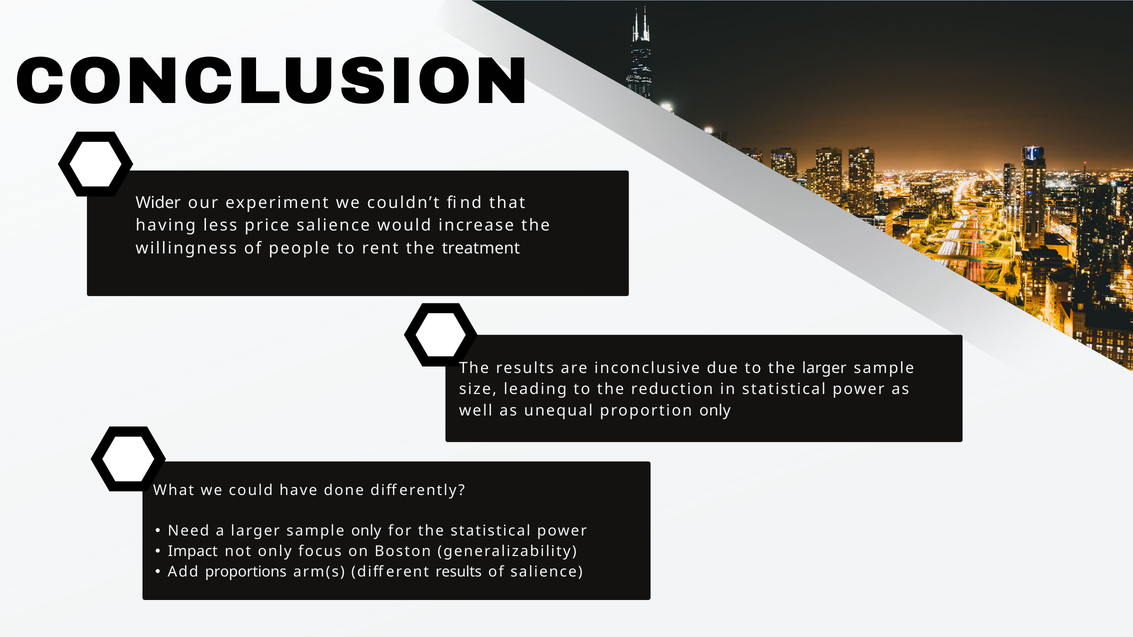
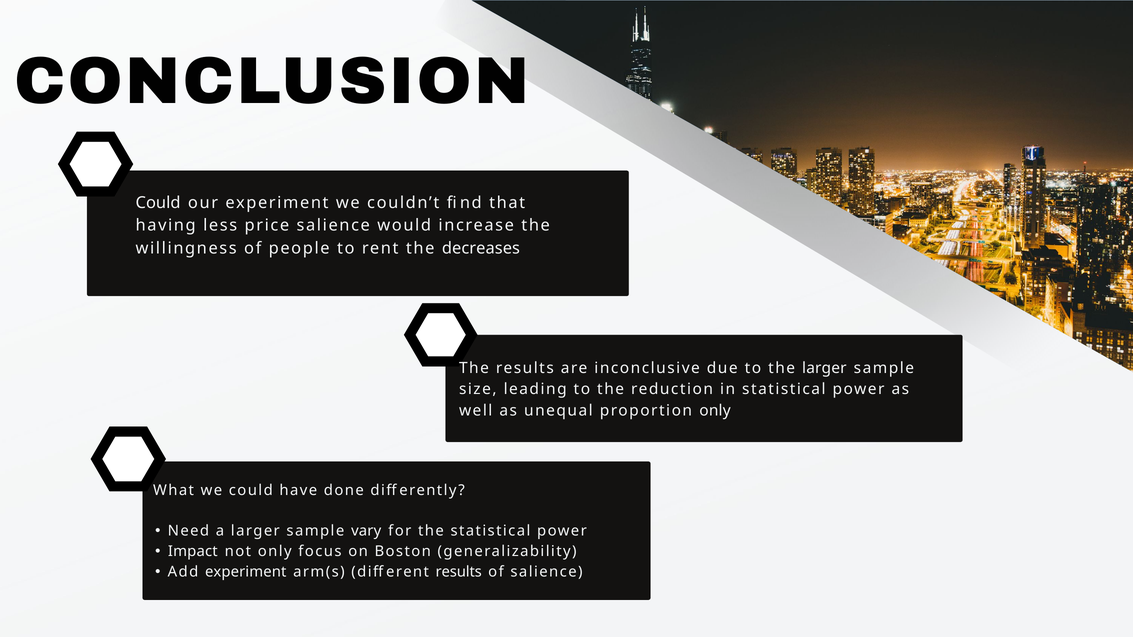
Wider: Wider -> Could (158, 203)
treatment: treatment -> decreases (481, 248)
sample only: only -> vary (366, 531)
Add proportions: proportions -> experiment (246, 572)
